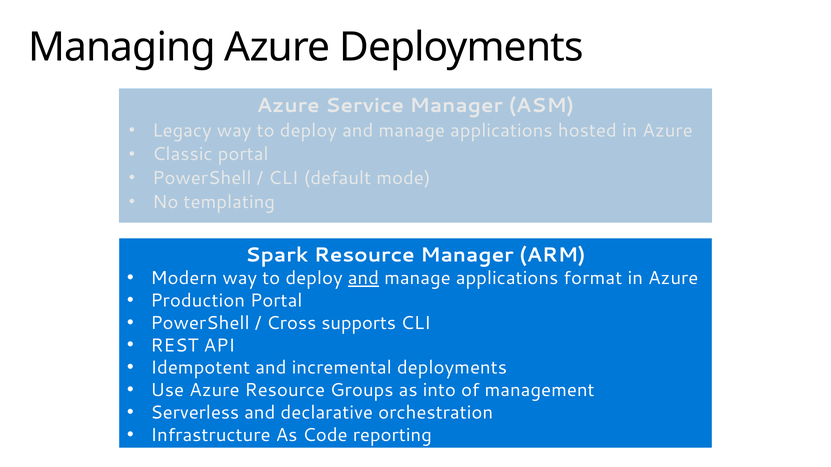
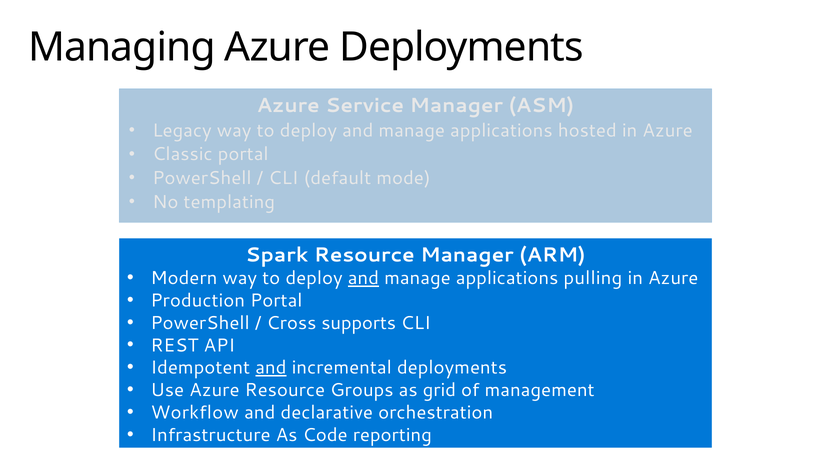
format: format -> pulling (593, 278)
and underline: none -> present (271, 368)
into: into -> grid (439, 390)
Serverless: Serverless -> Workflow (195, 413)
